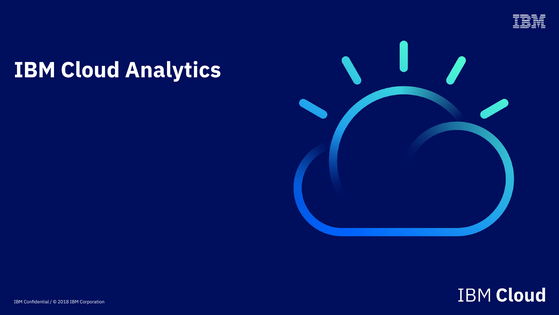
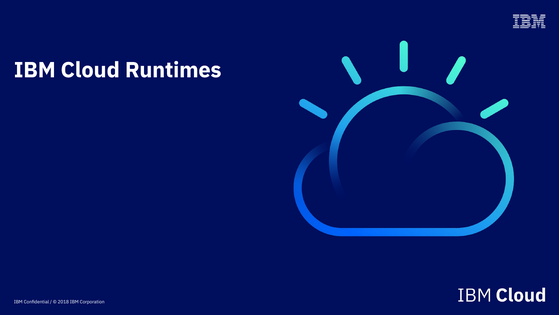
Analytics: Analytics -> Runtimes (173, 70)
